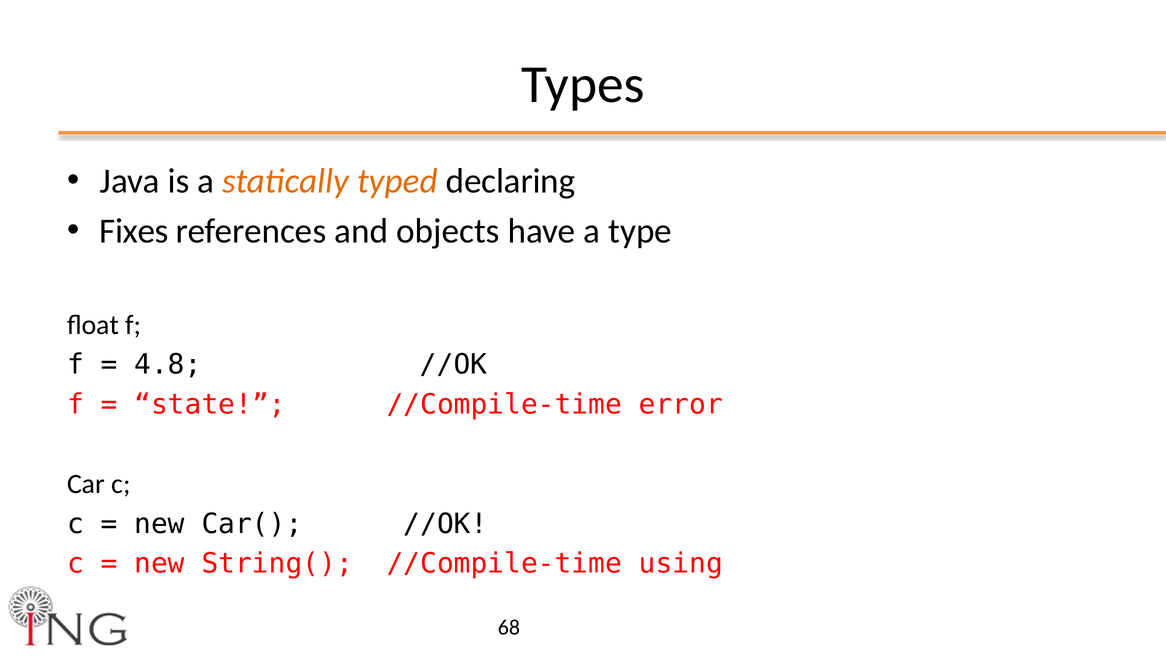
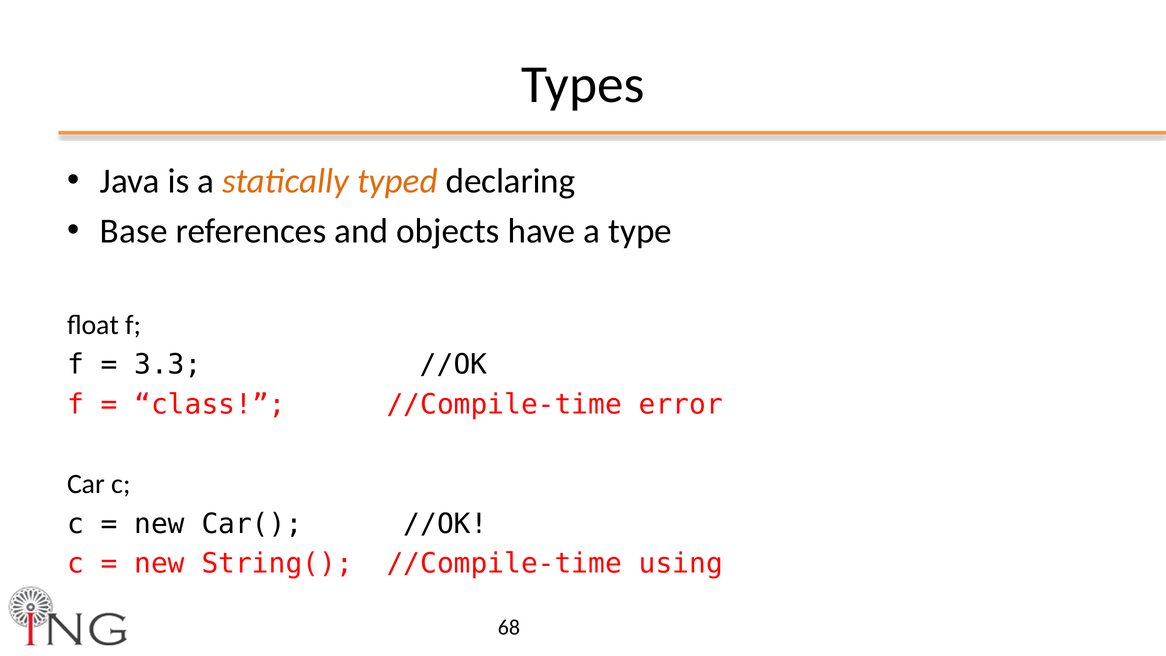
Fixes: Fixes -> Base (134, 231)
4.8: 4.8 -> 3.3 (168, 365)
state: state -> class (210, 404)
